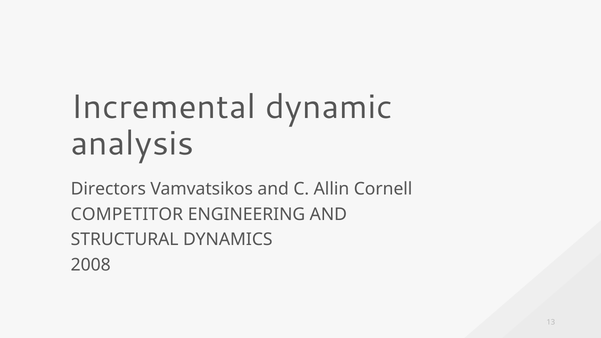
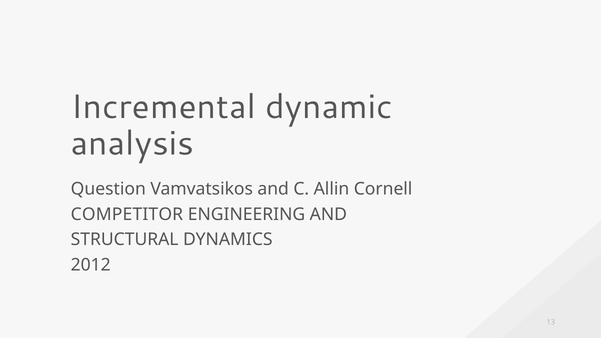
Directors: Directors -> Question (108, 189)
2008: 2008 -> 2012 (91, 265)
